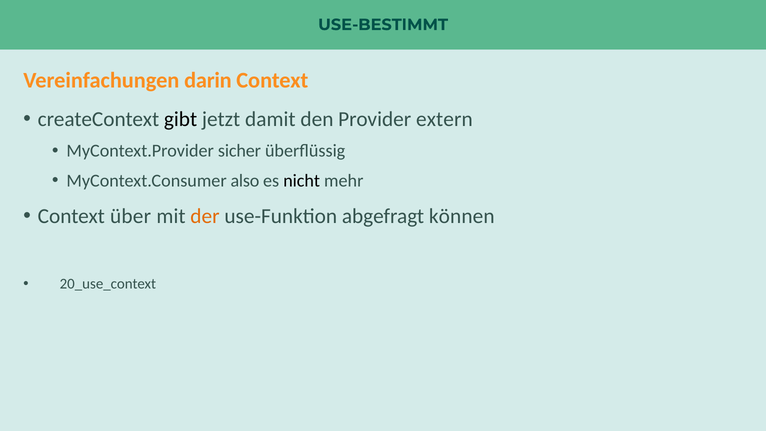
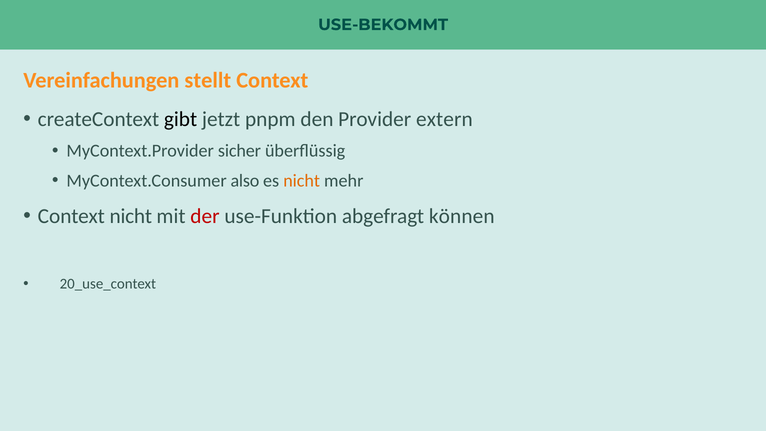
USE-BESTIMMT: USE-BESTIMMT -> USE-BEKOMMT (383, 25)
darin: darin -> stellt (208, 80)
damit: damit -> pnpm (270, 119)
nicht colour: black -> orange (302, 181)
Context über: über -> nicht (131, 216)
der colour: orange -> red (205, 216)
